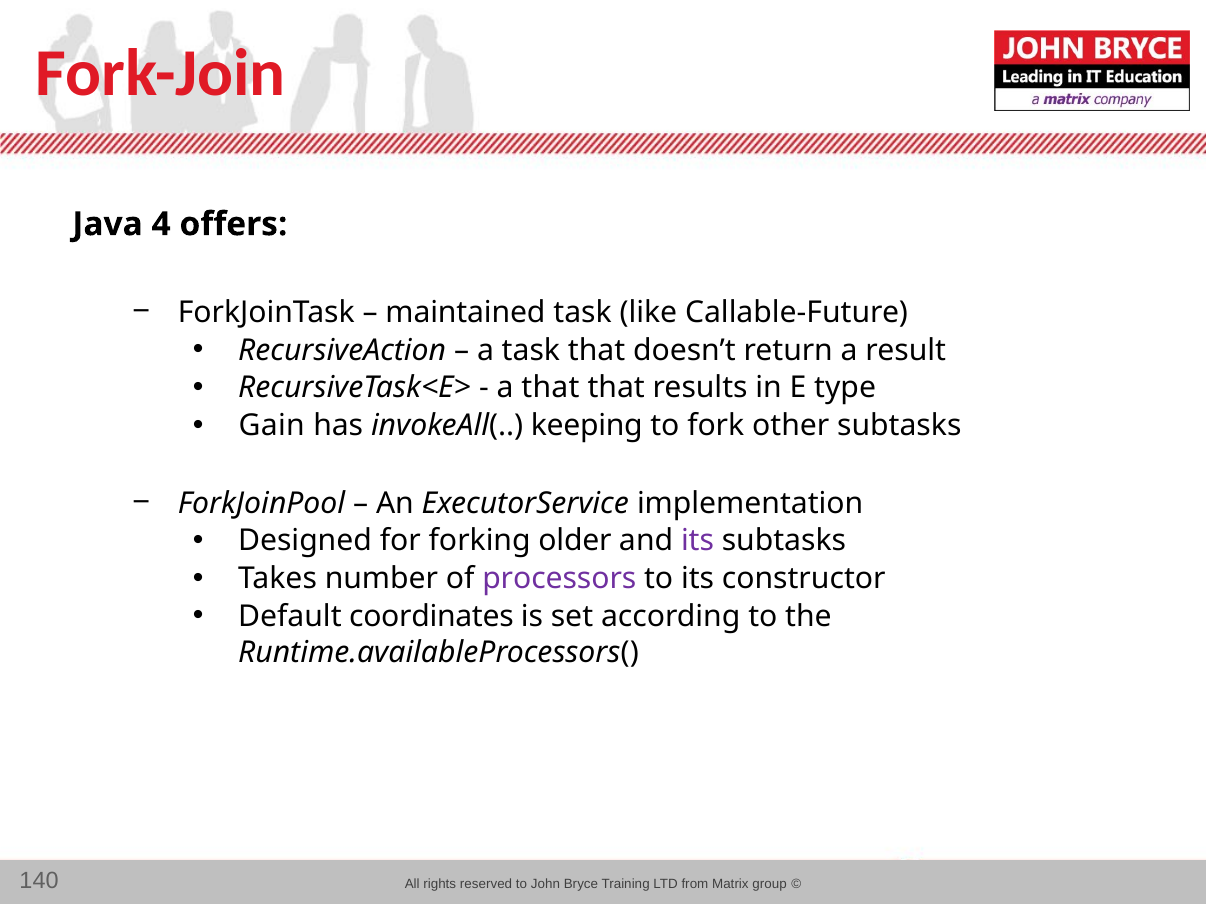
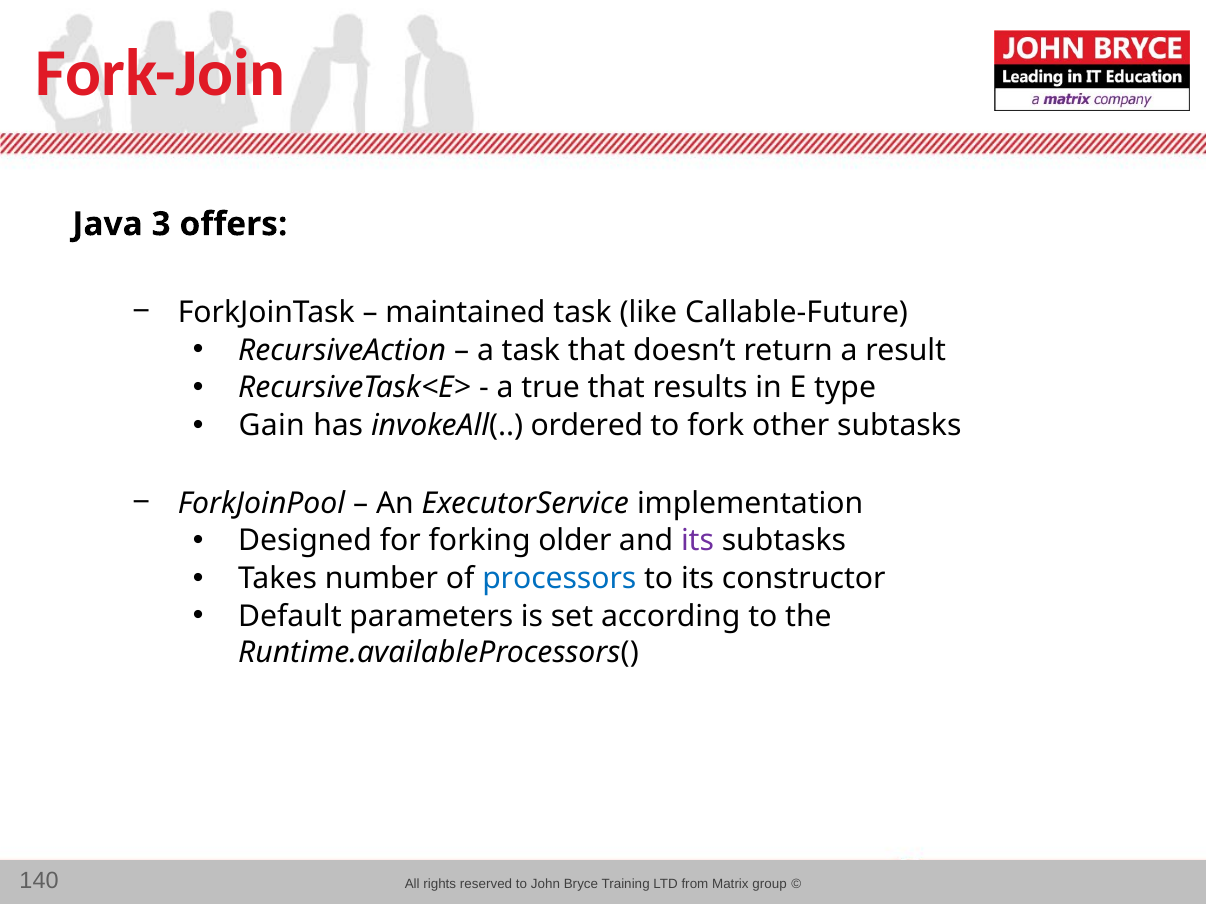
4: 4 -> 3 (161, 224)
a that: that -> true (551, 388)
keeping: keeping -> ordered (587, 426)
processors colour: purple -> blue (559, 579)
coordinates: coordinates -> parameters (431, 617)
